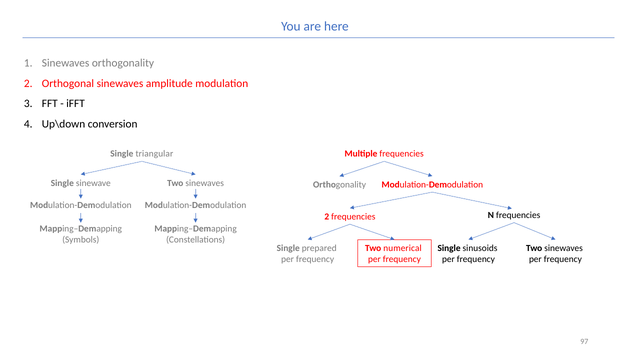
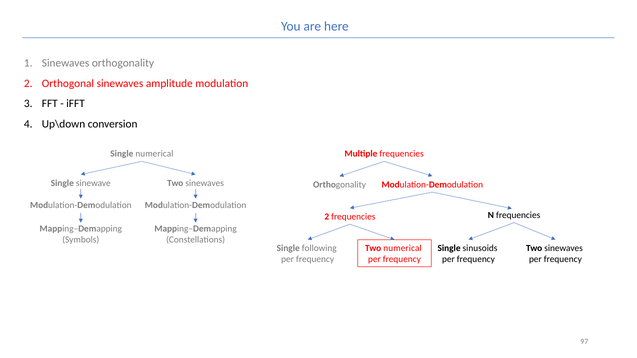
Single triangular: triangular -> numerical (154, 154)
prepared: prepared -> following (319, 248)
